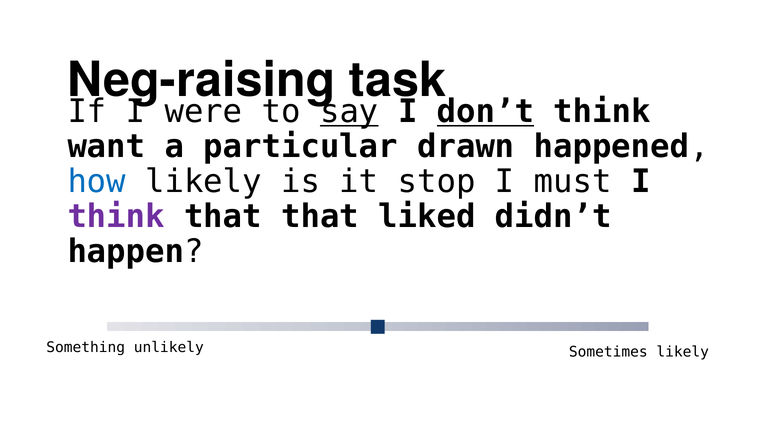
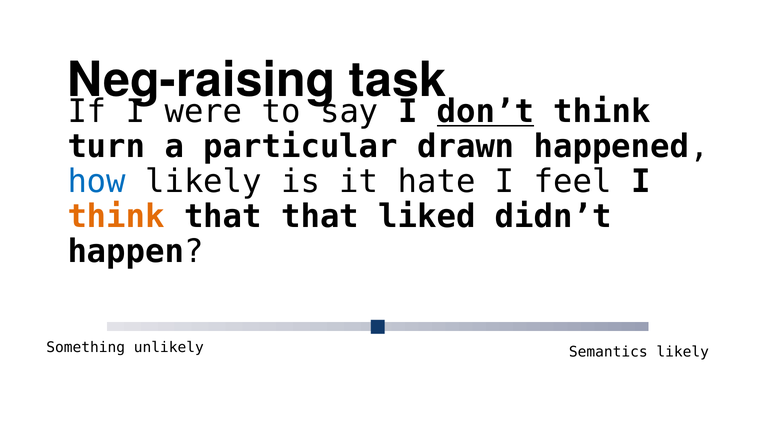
say underline: present -> none (349, 112)
want: want -> turn (106, 147)
stop: stop -> hate (437, 182)
must: must -> feel (573, 182)
think colour: purple -> orange (116, 216)
Sometimes: Sometimes -> Semantics (608, 352)
